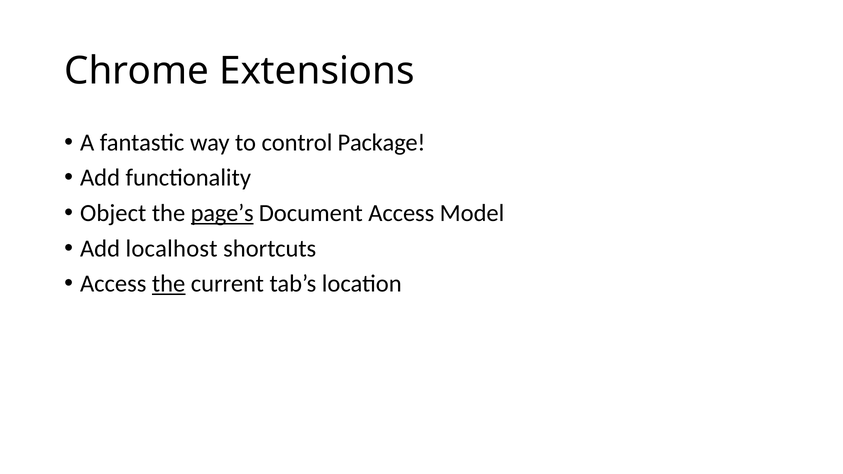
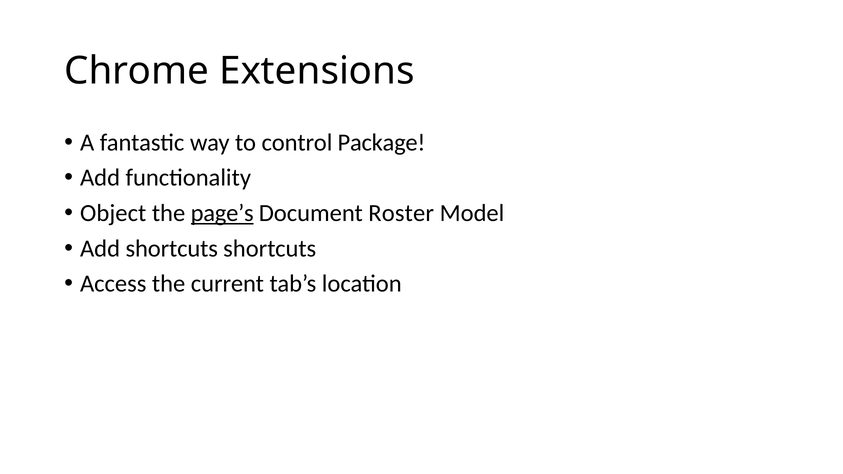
Document Access: Access -> Roster (401, 213)
Add localhost: localhost -> shortcuts (172, 249)
the underline: present -> none (169, 284)
